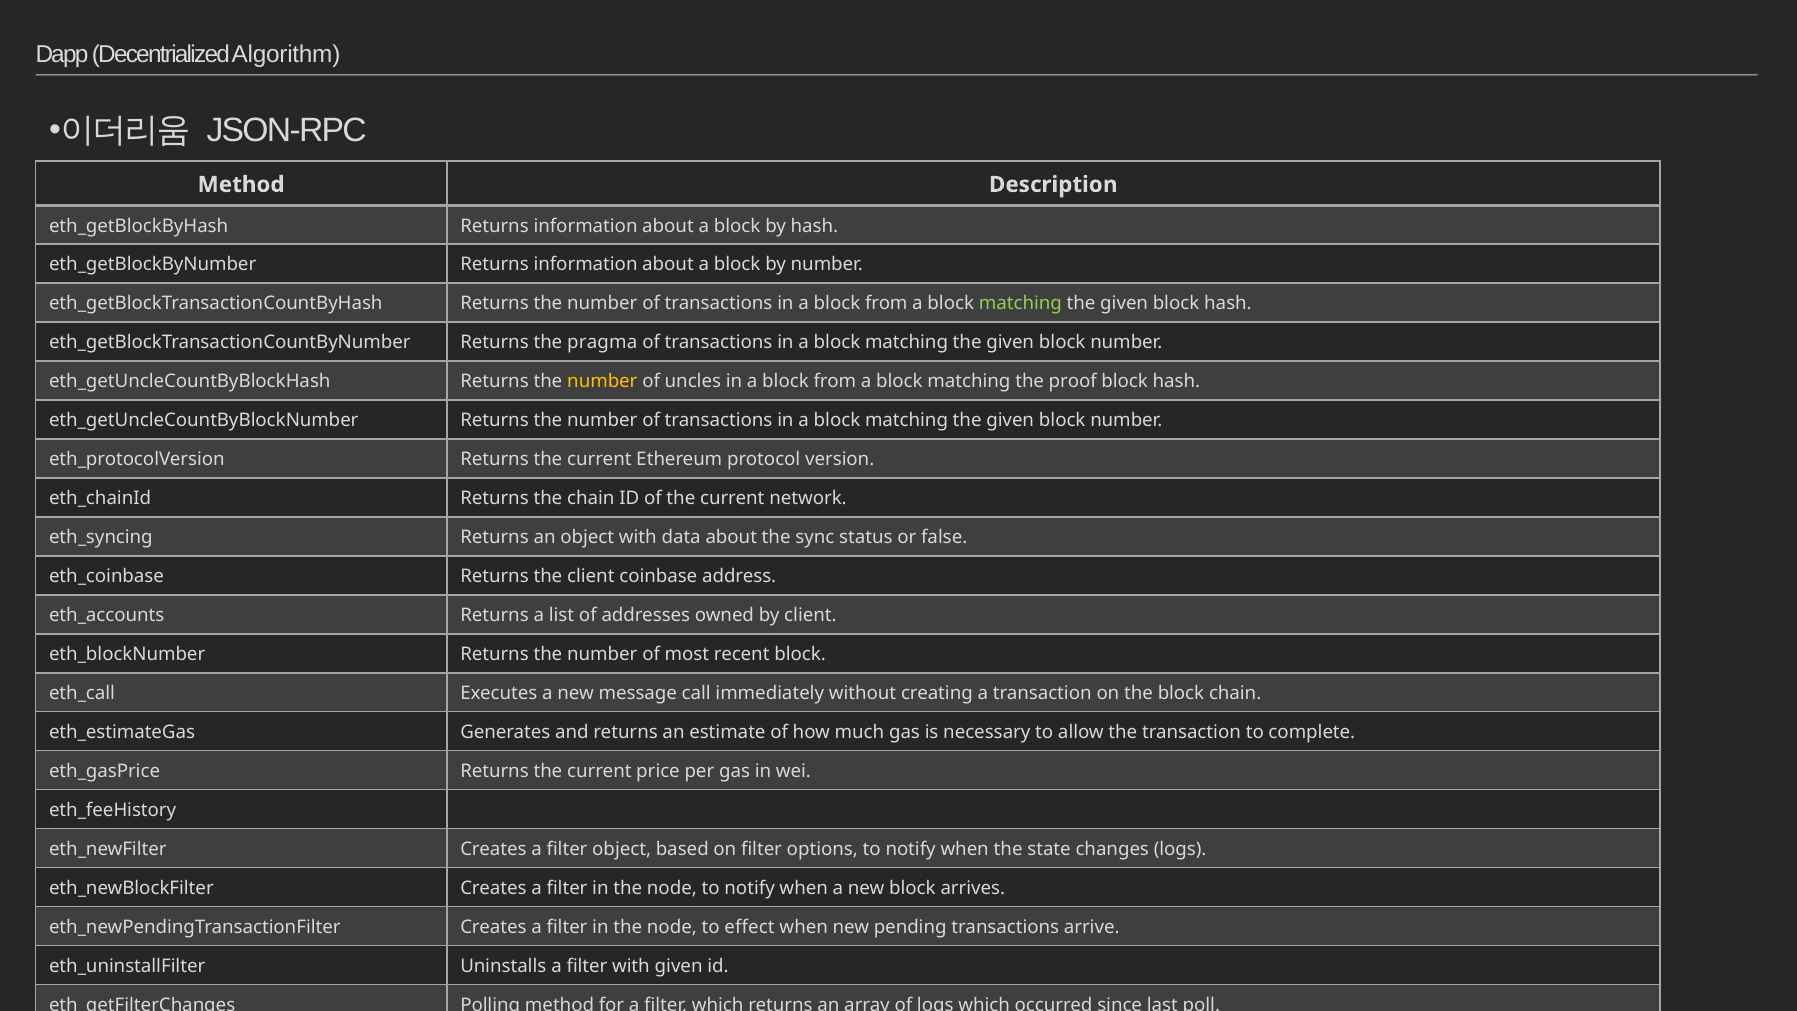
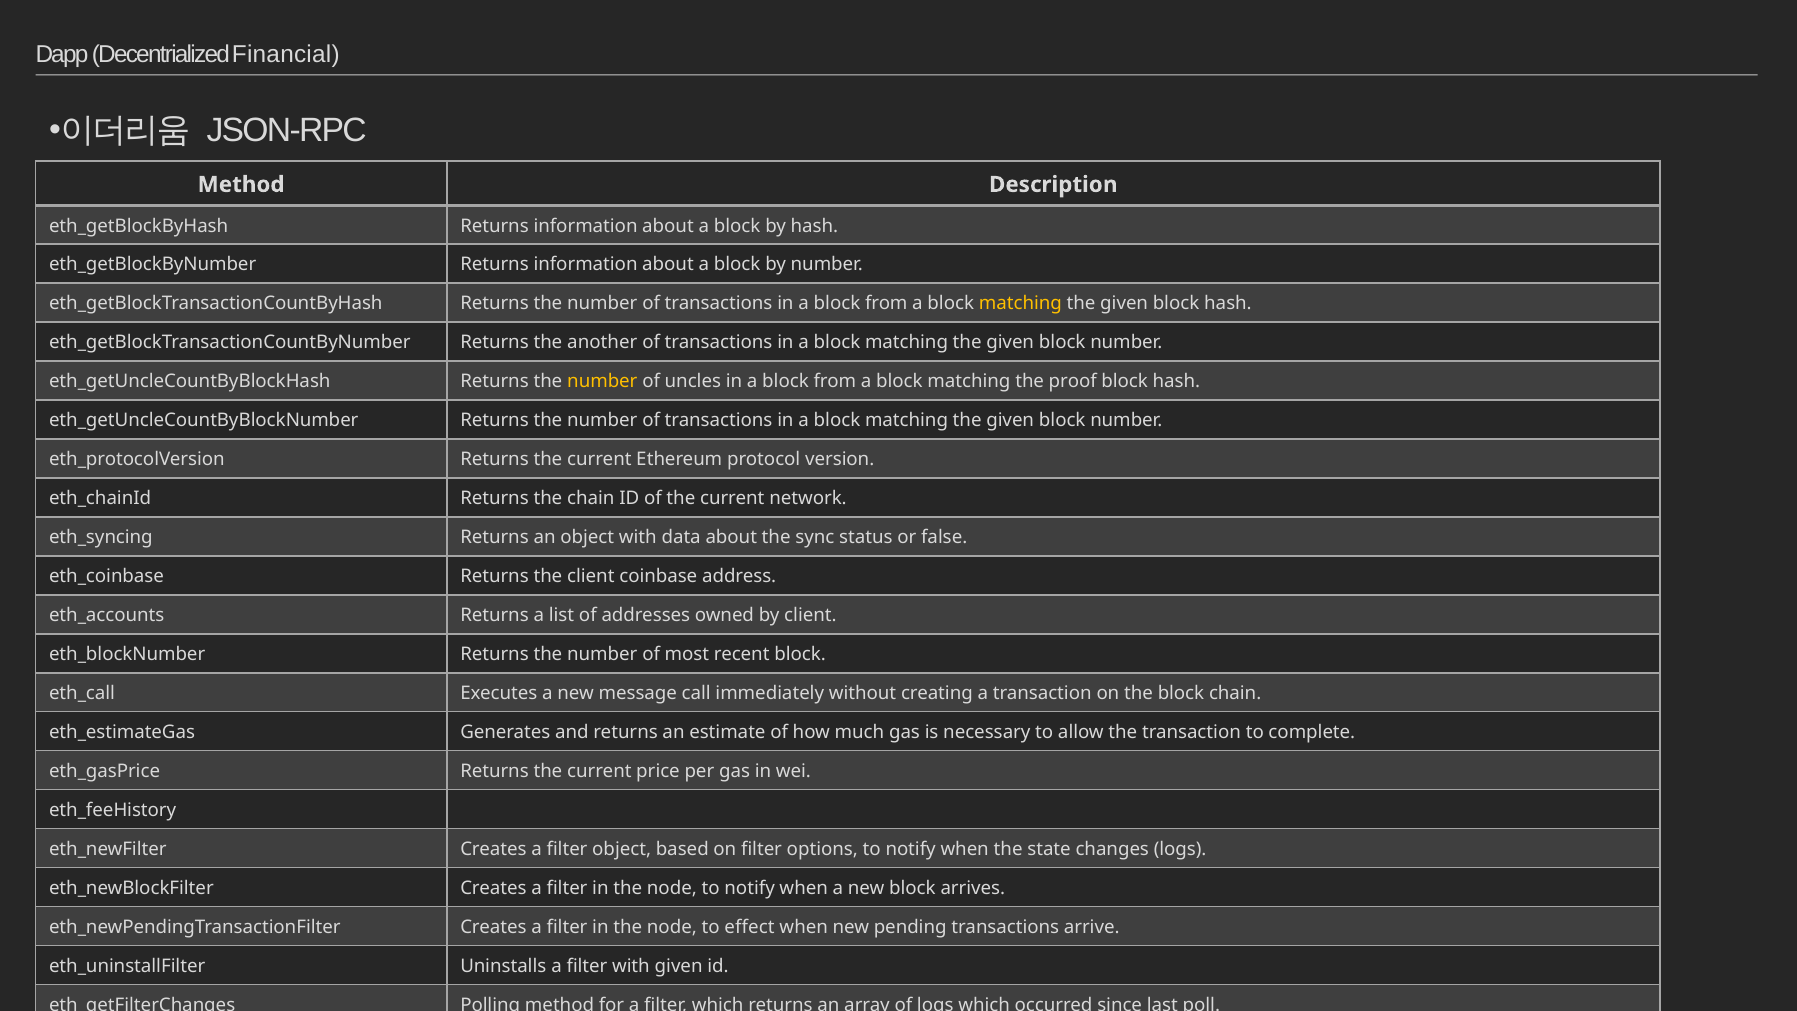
Algorithm: Algorithm -> Financial (286, 54)
matching colour: light green -> yellow (1020, 304)
pragma: pragma -> another (602, 343)
